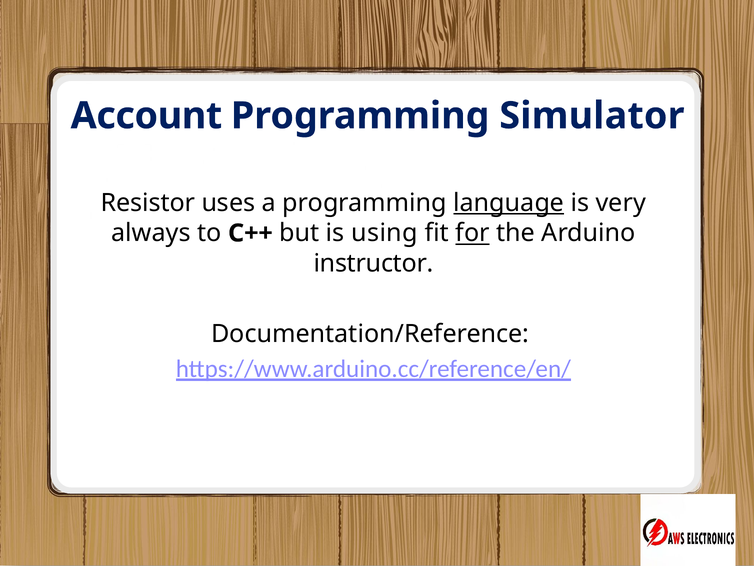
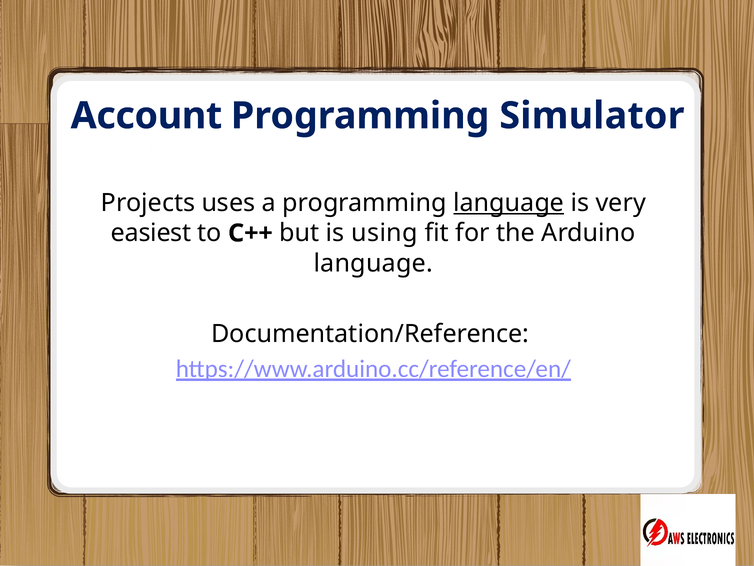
Resistor: Resistor -> Projects (148, 203)
always: always -> easiest (151, 233)
for underline: present -> none (473, 233)
instructor: instructor -> language (373, 263)
